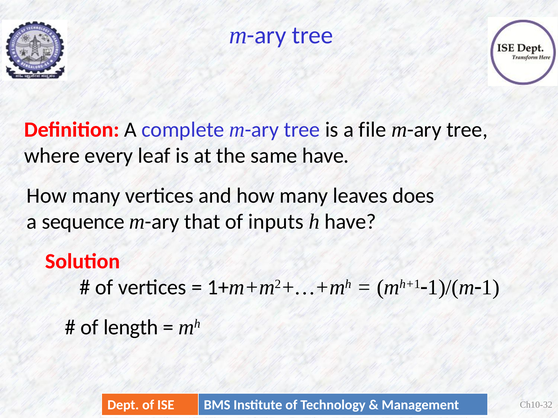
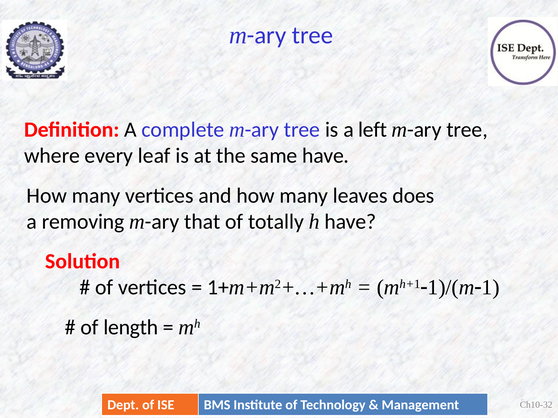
file: file -> left (373, 130)
sequence: sequence -> removing (83, 222)
inputs: inputs -> totally (276, 222)
